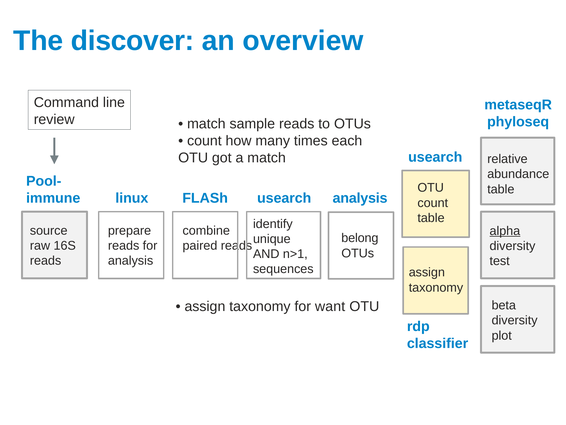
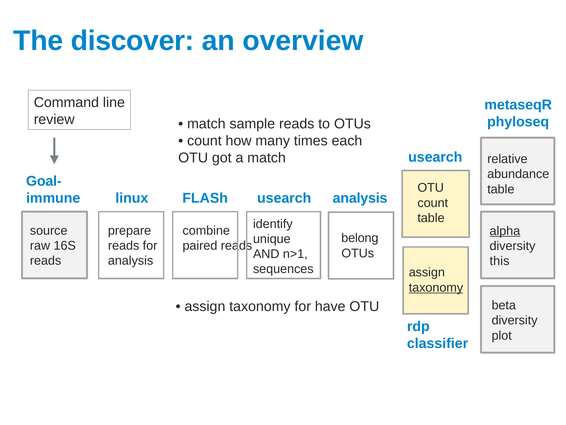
Pool-: Pool- -> Goal- (44, 181)
test: test -> this (500, 261)
taxonomy underline: none -> present (436, 287)
want: want -> have (330, 306)
